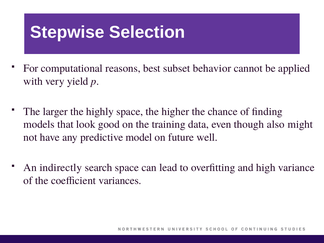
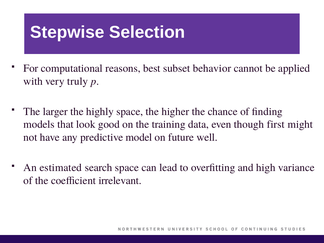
yield: yield -> truly (78, 81)
also: also -> first (276, 124)
indirectly: indirectly -> estimated (61, 168)
variances: variances -> irrelevant (120, 181)
